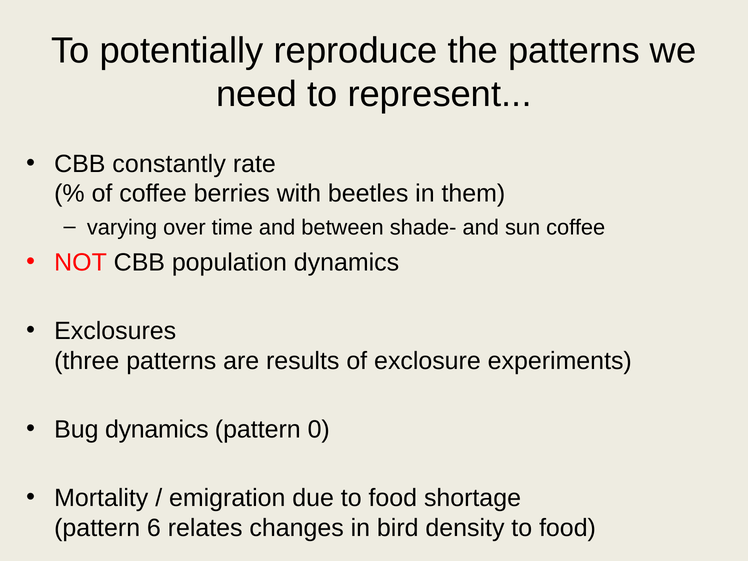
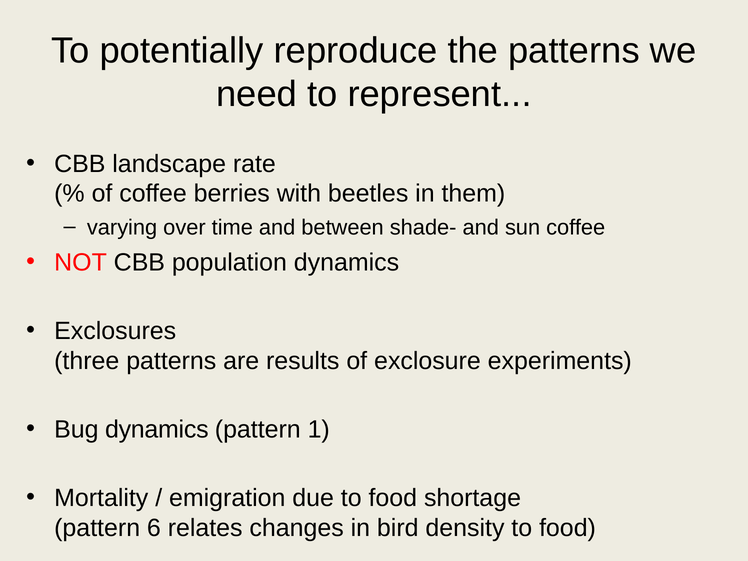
constantly: constantly -> landscape (169, 164)
0: 0 -> 1 (319, 429)
